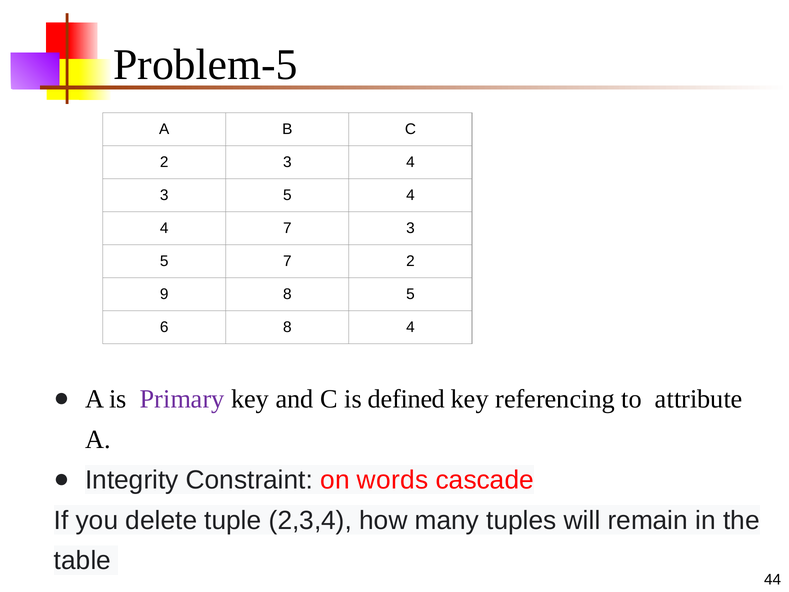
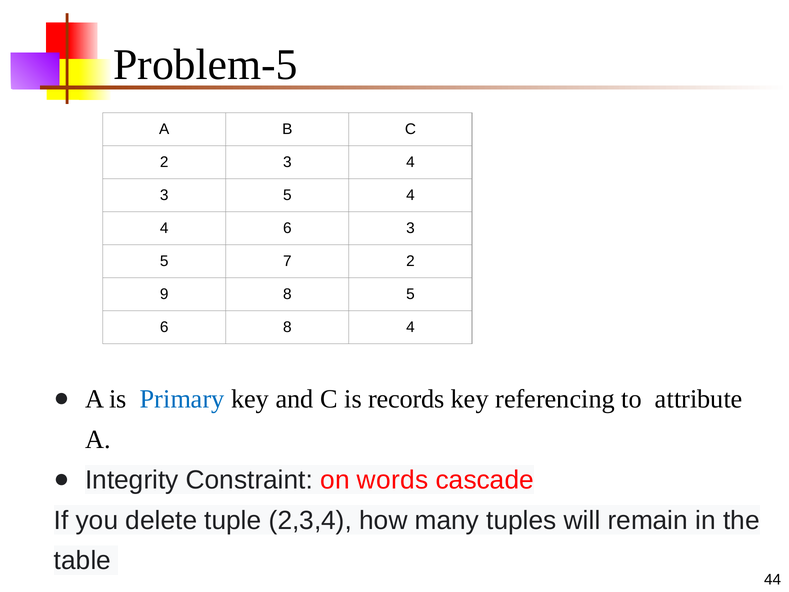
4 7: 7 -> 6 (287, 228)
Primary colour: purple -> blue (182, 399)
defined: defined -> records (406, 399)
